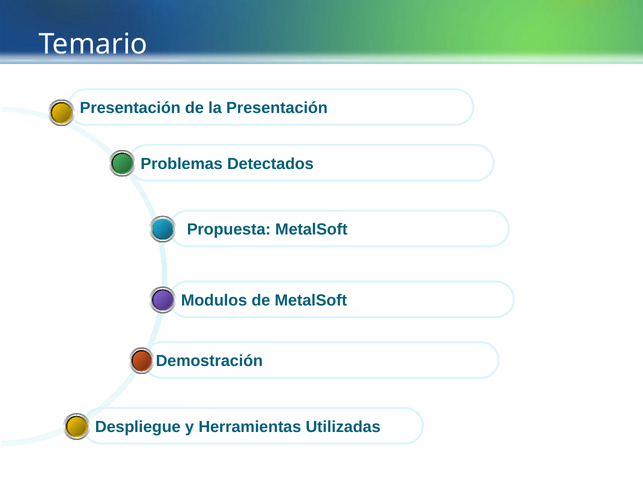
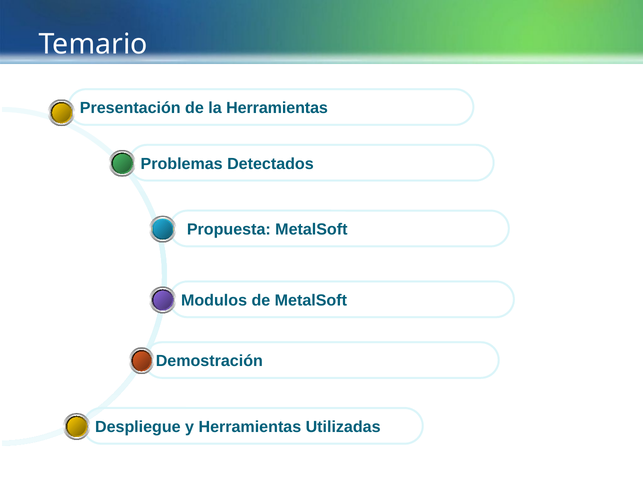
la Presentación: Presentación -> Herramientas (277, 108)
